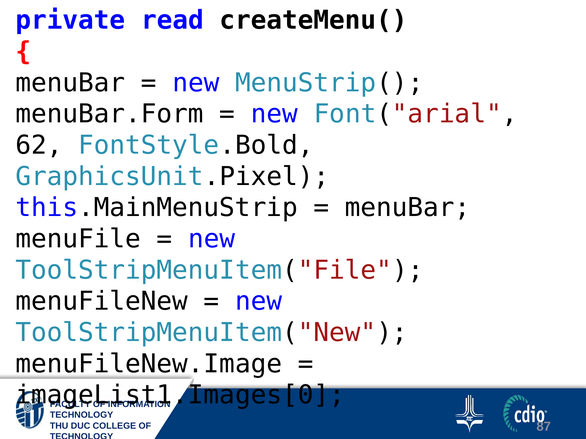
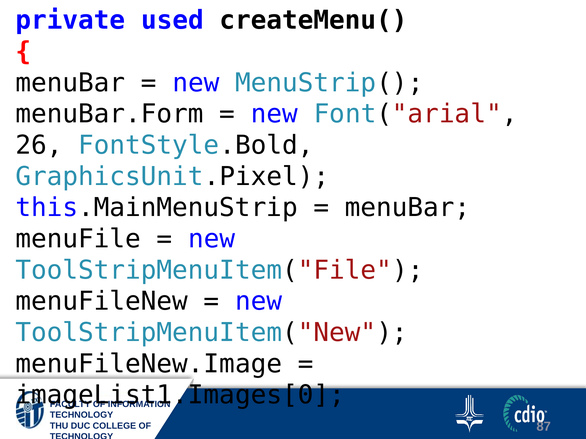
read: read -> used (172, 20)
62: 62 -> 26 (39, 145)
